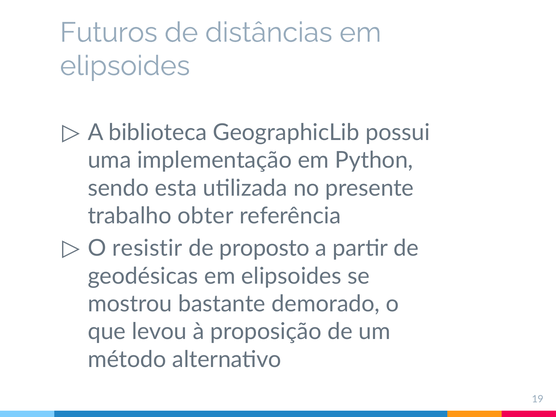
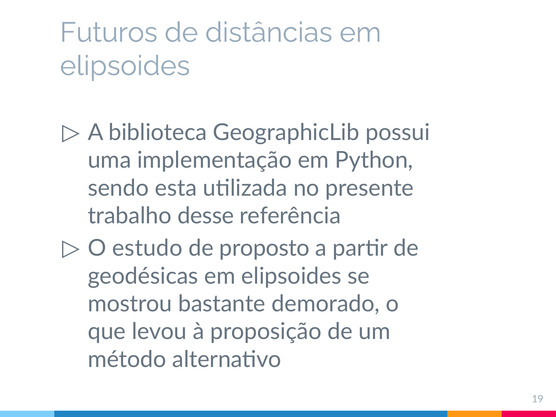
obter: obter -> desse (206, 216)
resistir: resistir -> estudo (147, 248)
